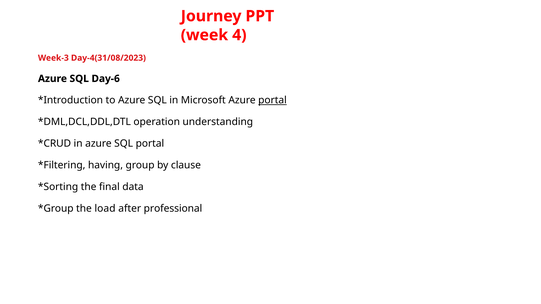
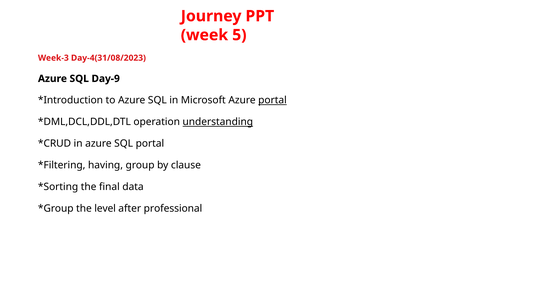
4: 4 -> 5 (239, 35)
Day-6: Day-6 -> Day-9 (106, 79)
understanding underline: none -> present (218, 122)
load: load -> level (105, 209)
